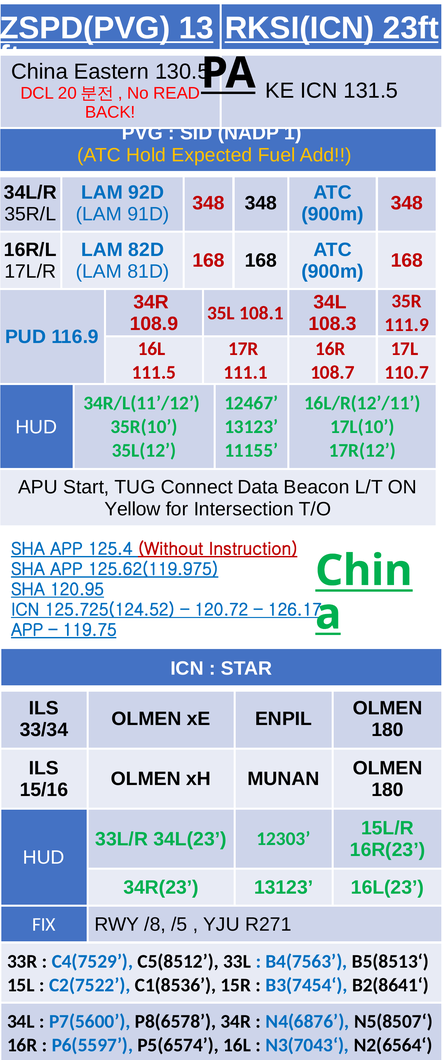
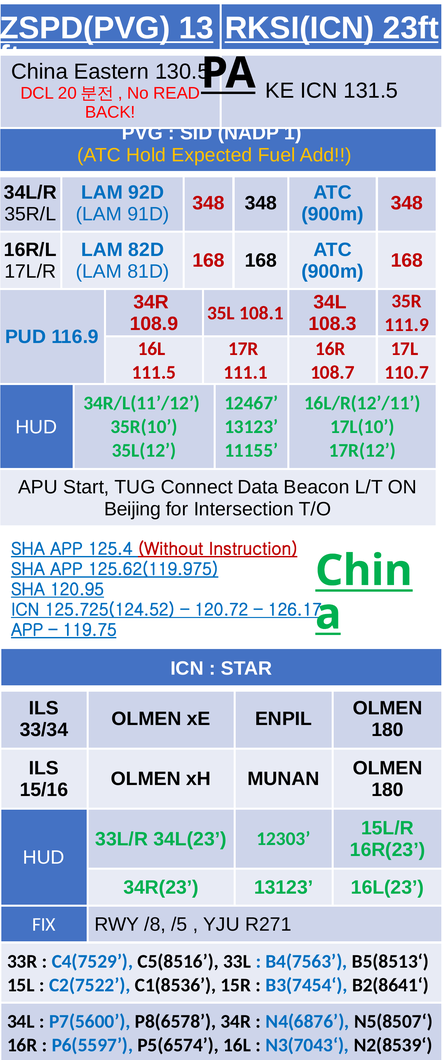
Yellow: Yellow -> Beijing (132, 509)
C5(8512: C5(8512 -> C5(8516 (178, 961)
N2(6564‘: N2(6564‘ -> N2(8539‘ (393, 1045)
